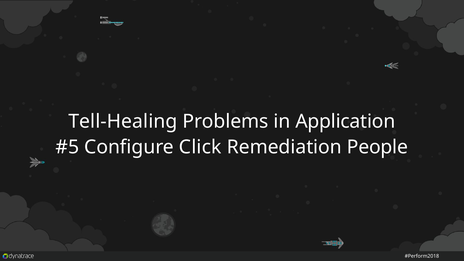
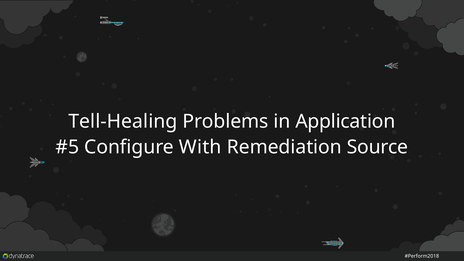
Click: Click -> With (200, 147)
People: People -> Source (377, 147)
